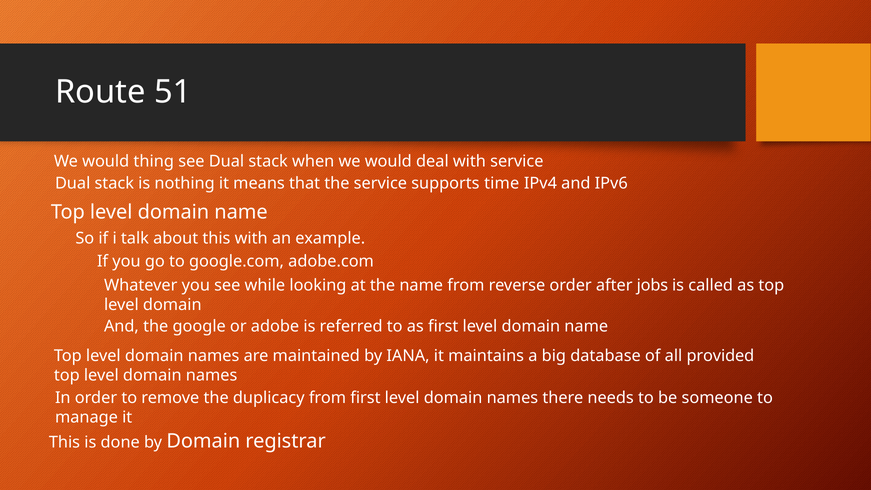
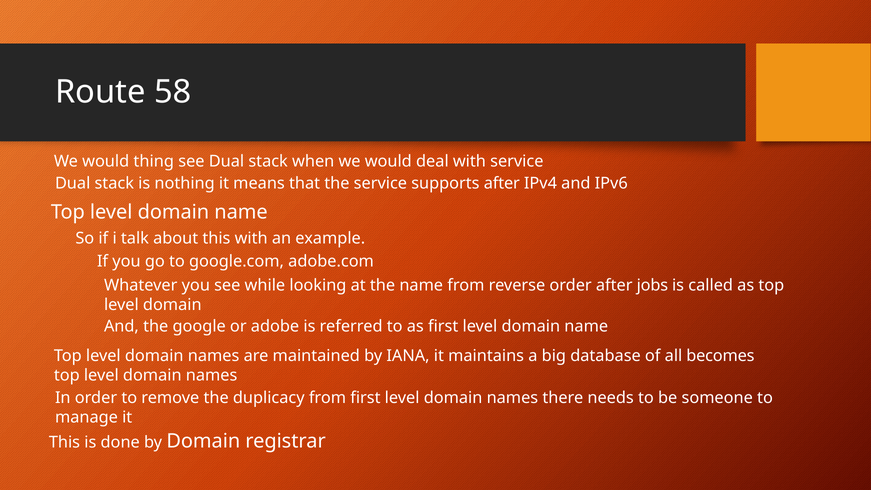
51: 51 -> 58 (173, 92)
supports time: time -> after (502, 183)
provided: provided -> becomes (720, 356)
